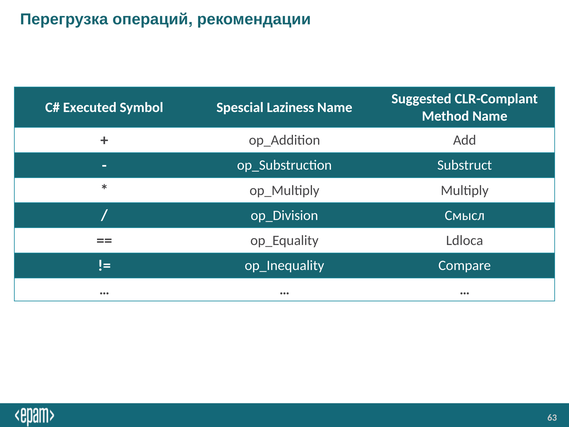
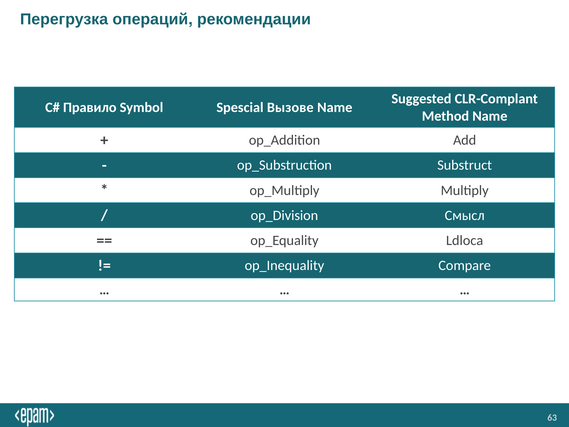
Executed: Executed -> Правило (90, 107)
Laziness: Laziness -> Вызове (290, 107)
